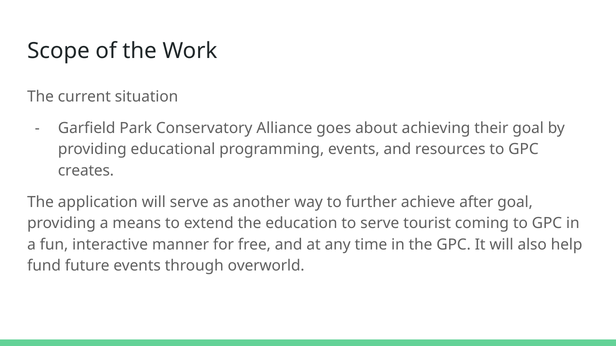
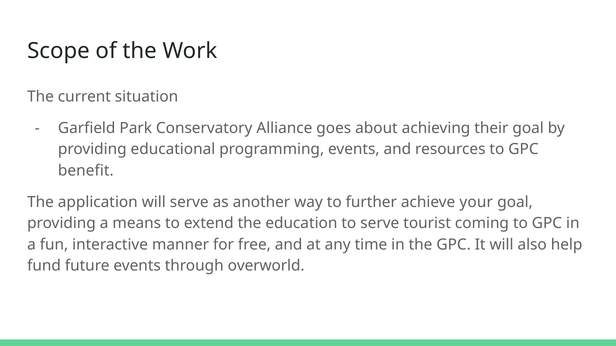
creates: creates -> benefit (86, 171)
after: after -> your (476, 202)
